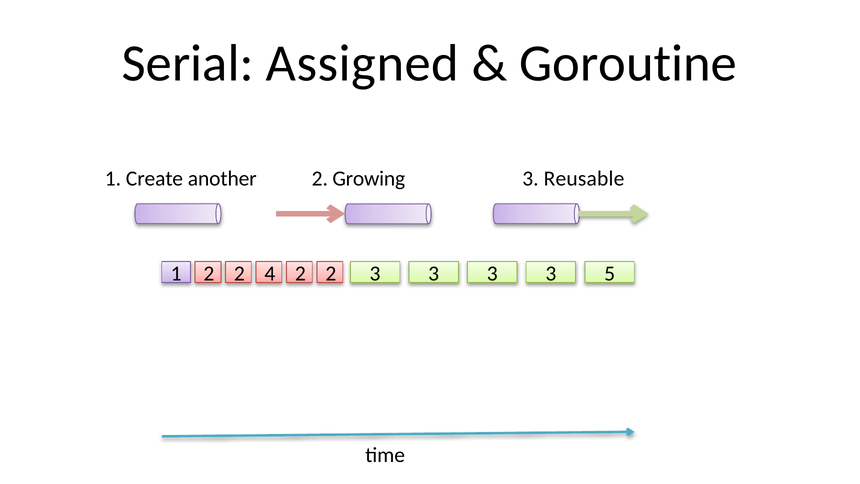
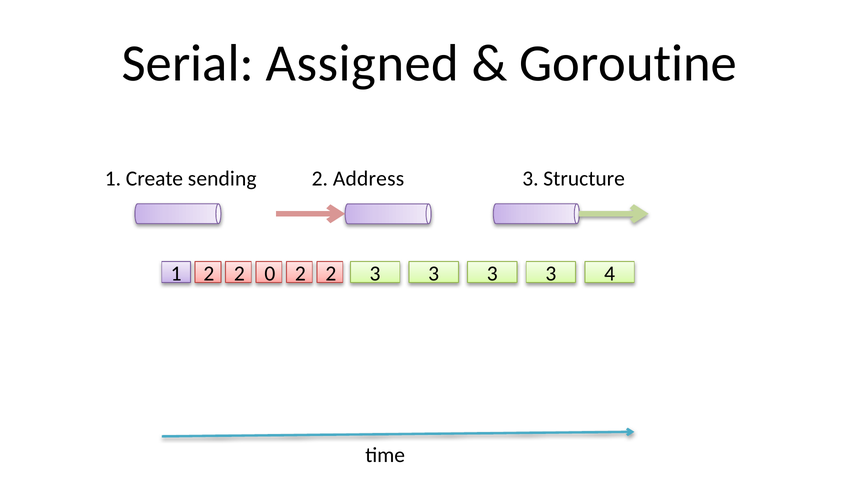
another: another -> sending (222, 178)
Growing: Growing -> Address (369, 178)
Reusable: Reusable -> Structure (584, 178)
4: 4 -> 0 (270, 273)
5: 5 -> 4 (610, 273)
